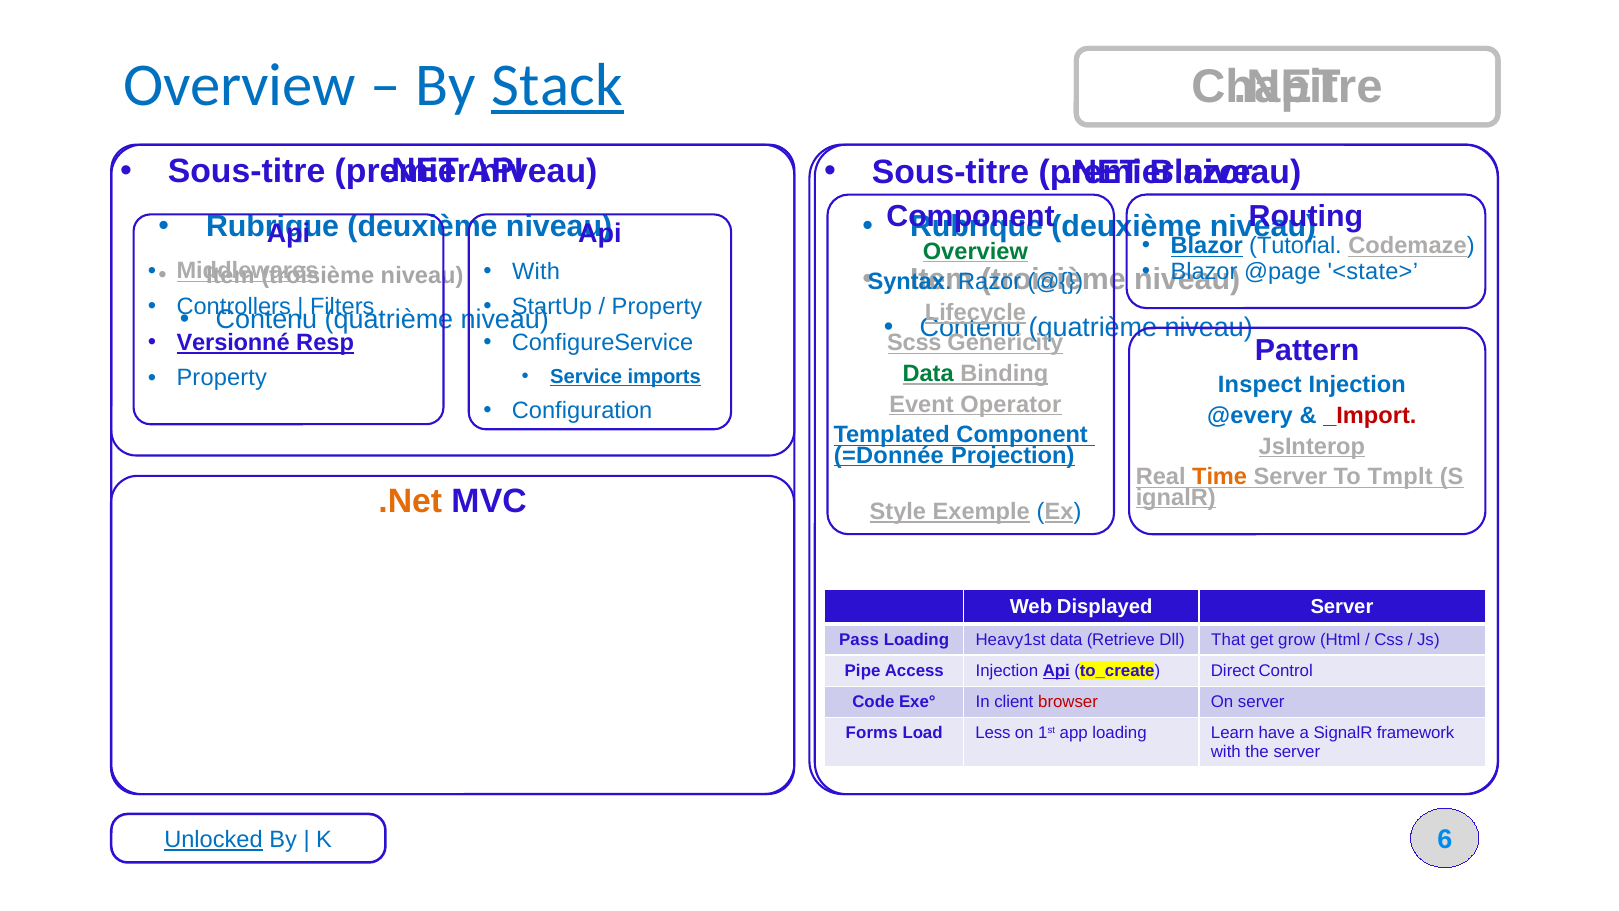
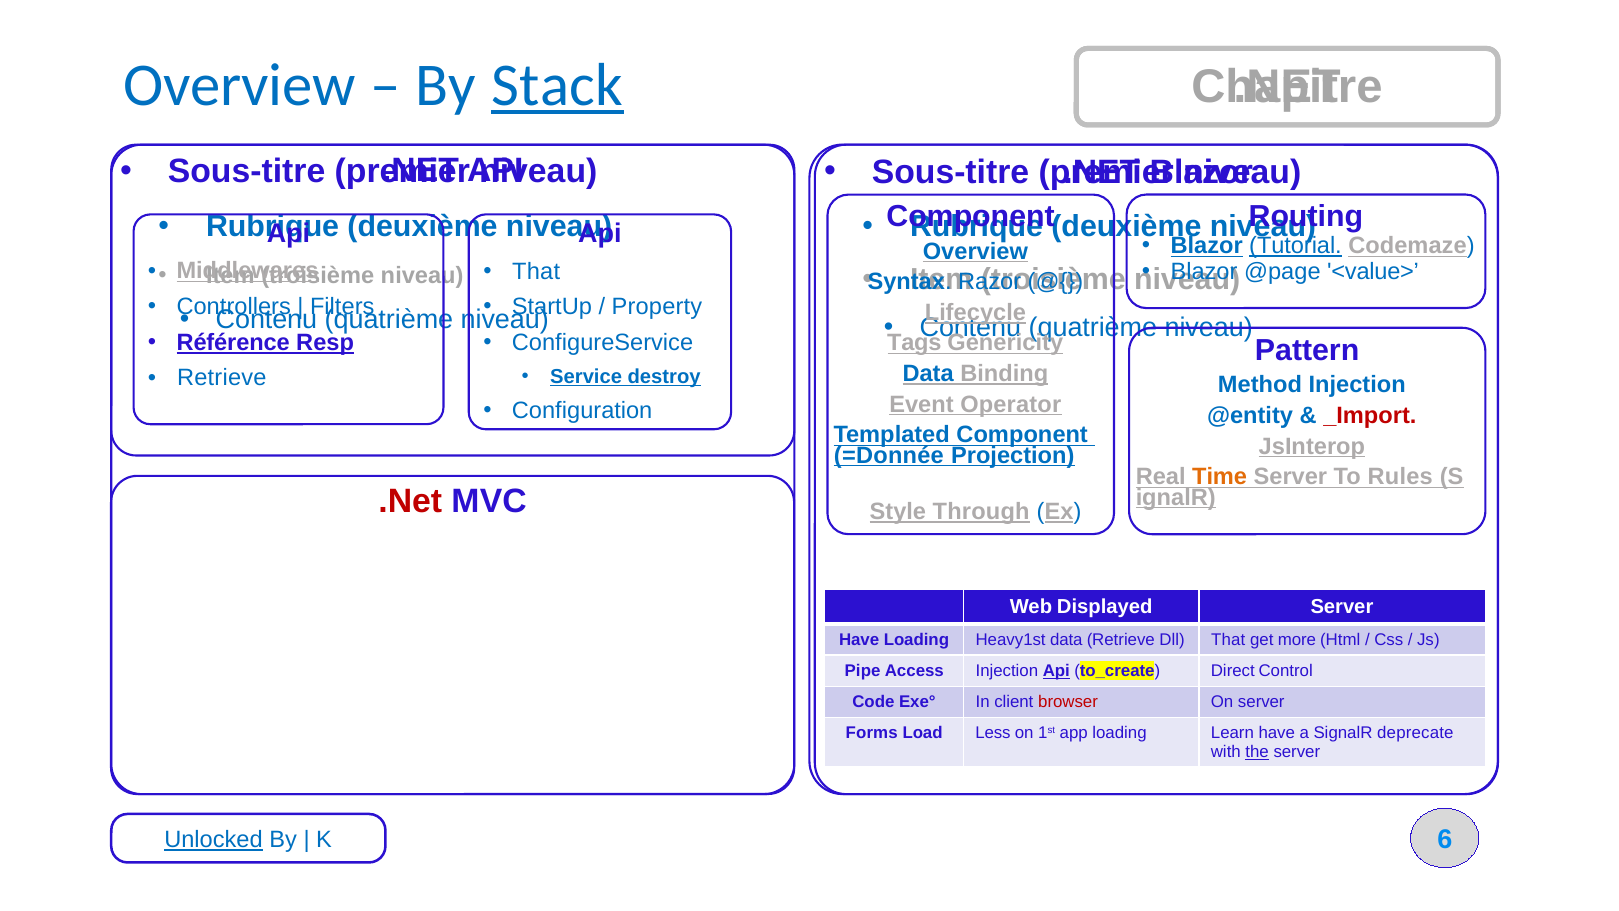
Tutorial underline: none -> present (1295, 246)
Overview colour: green -> blue (975, 251)
<state>: <state> -> <value> (1373, 271)
With: With -> That (536, 271)
Versionné: Versionné -> Référence (233, 342)
Scss: Scss -> Tags (914, 343)
Data colour: green -> blue (928, 373)
Property: Property -> Retrieve (222, 378)
imports: imports -> destroy (664, 376)
Inspect: Inspect -> Method (1260, 385)
@every: @every -> @entity (1250, 415)
Tmplt: Tmplt -> Rules (1400, 477)
.Net colour: orange -> red (410, 501)
Exemple: Exemple -> Through (981, 511)
Pass: Pass -> Have (859, 640)
grow: grow -> more (1297, 640)
framework: framework -> deprecate (1415, 733)
the underline: none -> present (1257, 752)
